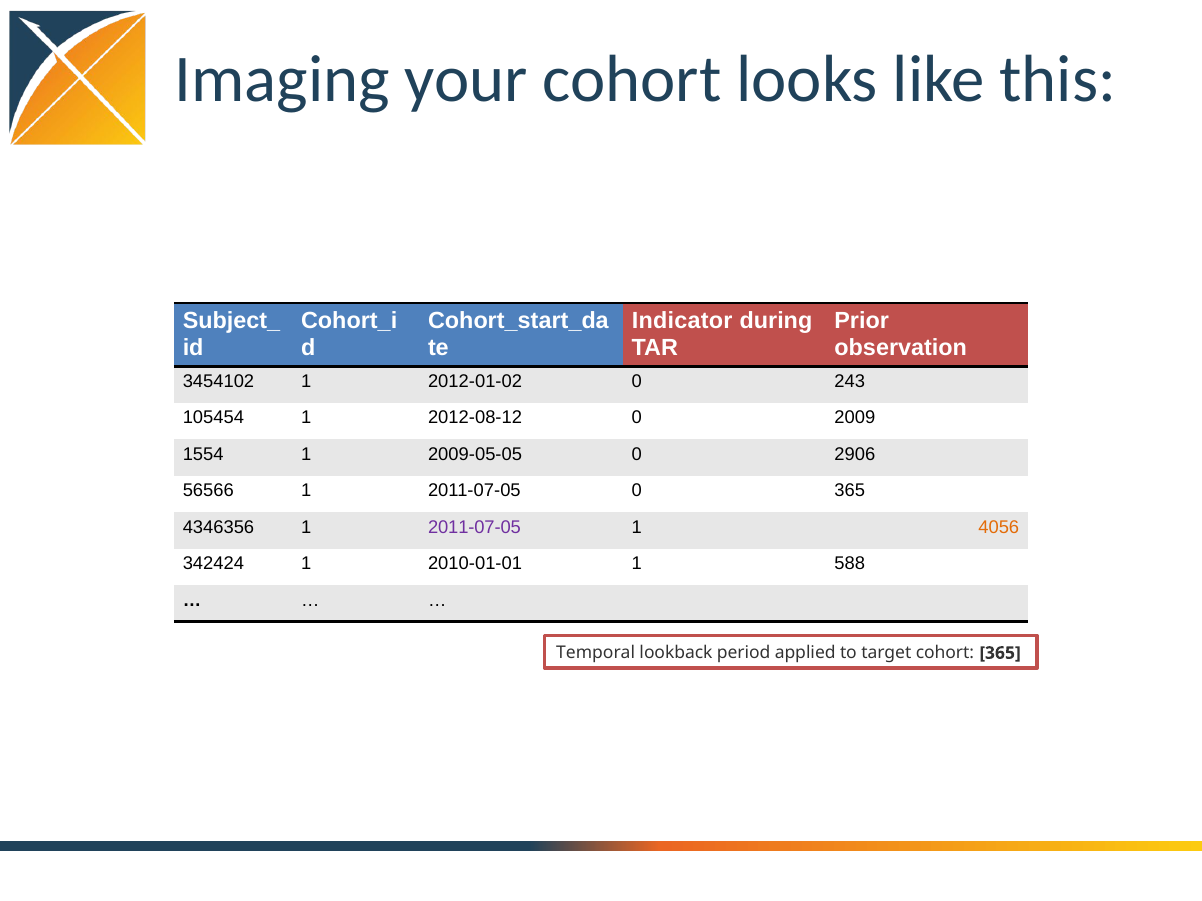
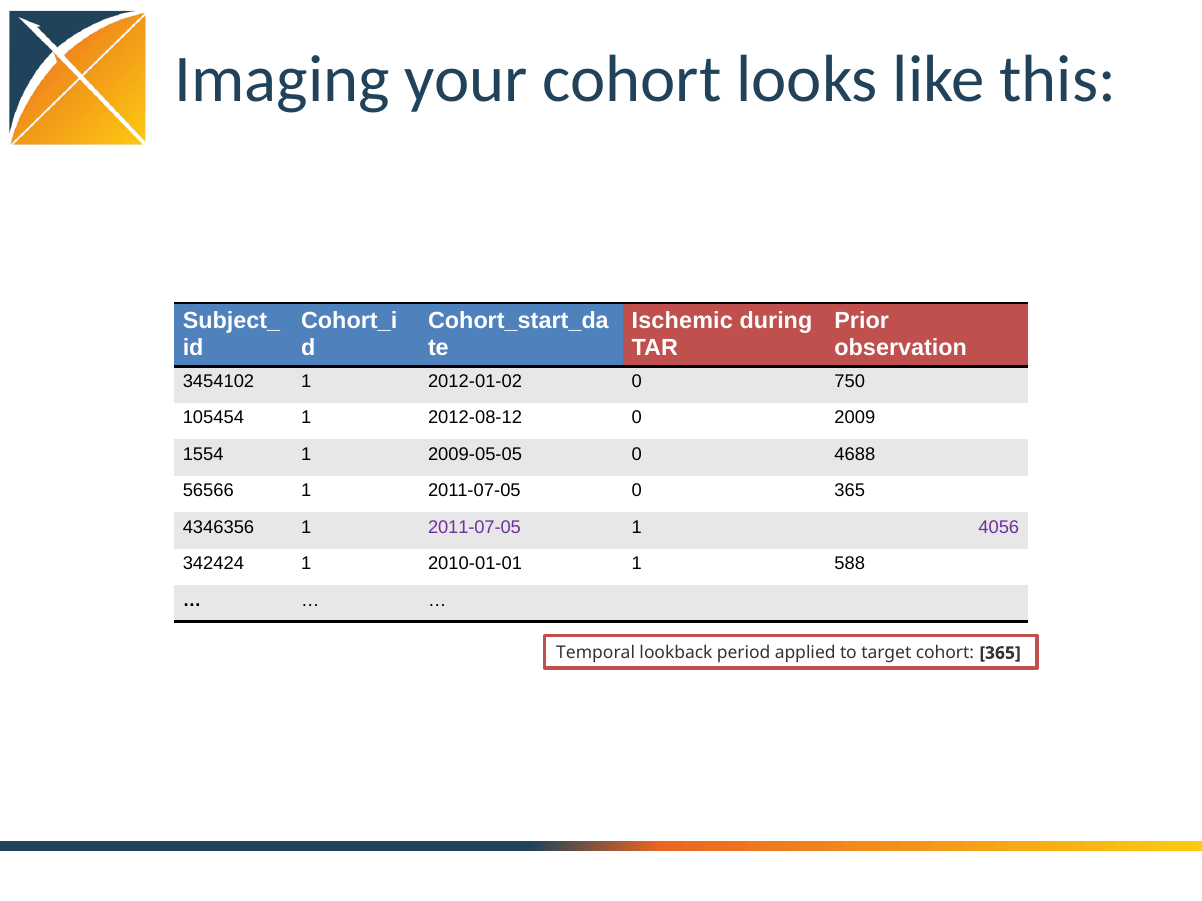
Indicator: Indicator -> Ischemic (682, 321)
243: 243 -> 750 (850, 381)
2906: 2906 -> 4688 (855, 454)
4056 colour: orange -> purple (999, 527)
